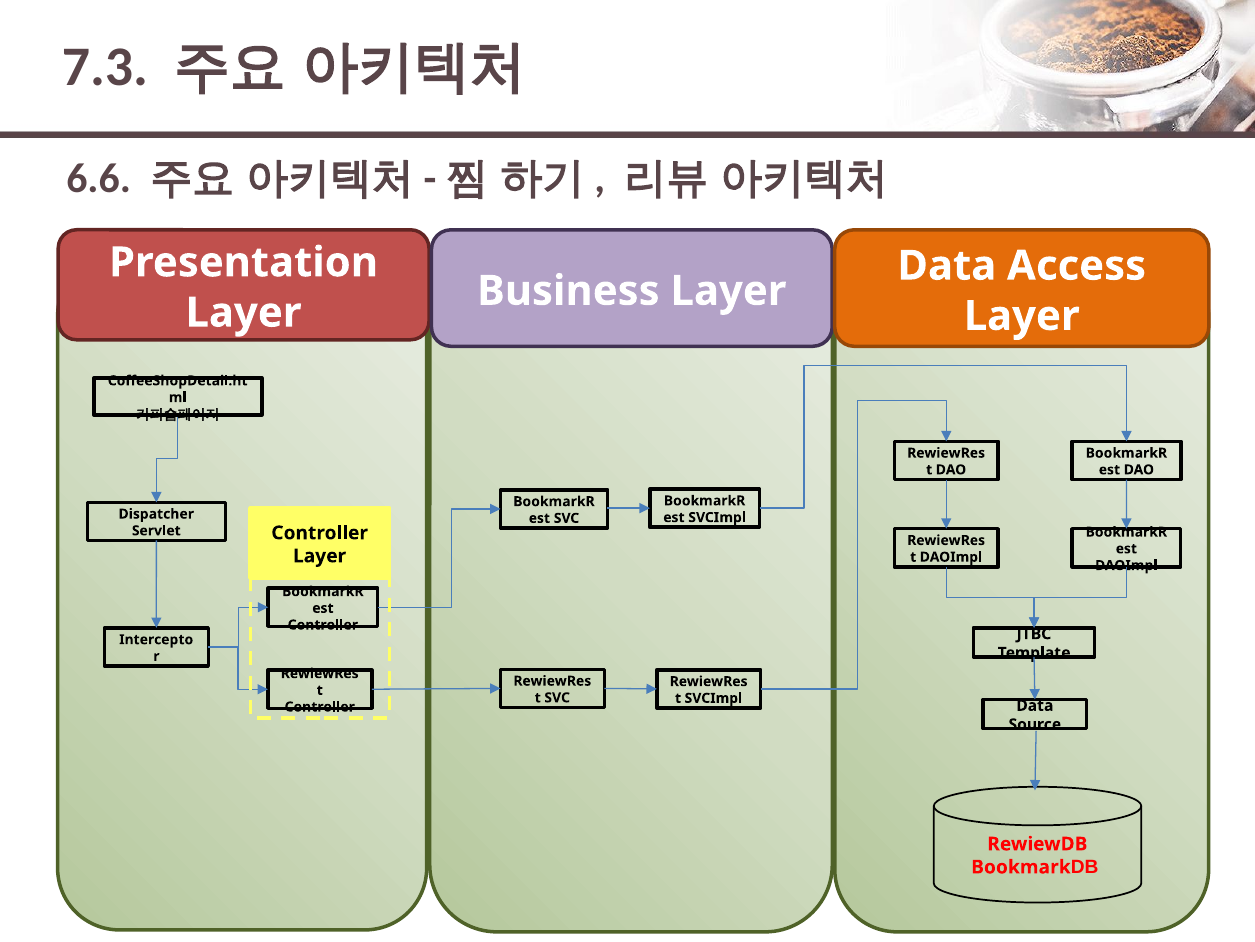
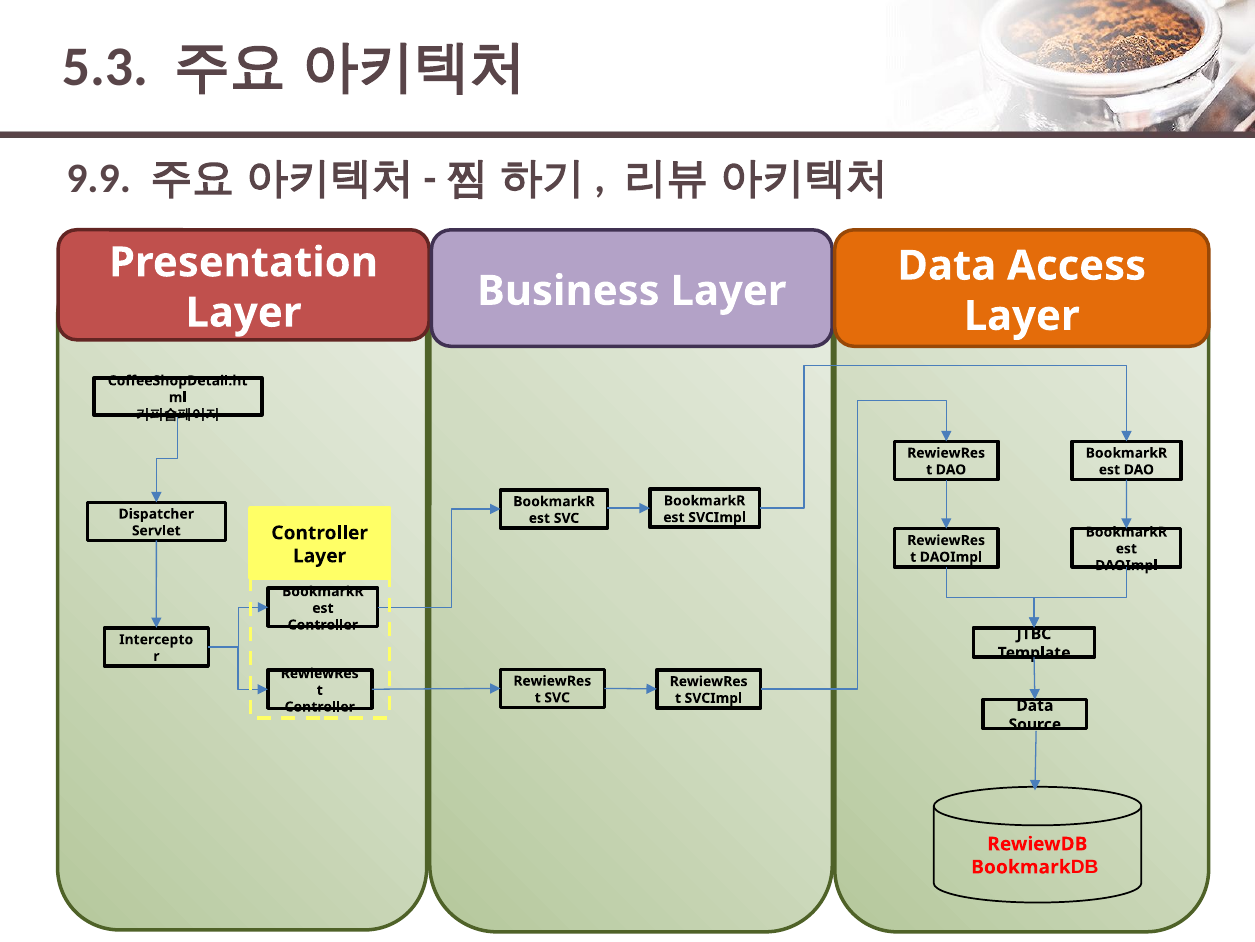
7.3: 7.3 -> 5.3 (105, 67)
6.6: 6.6 -> 9.9 (99, 178)
